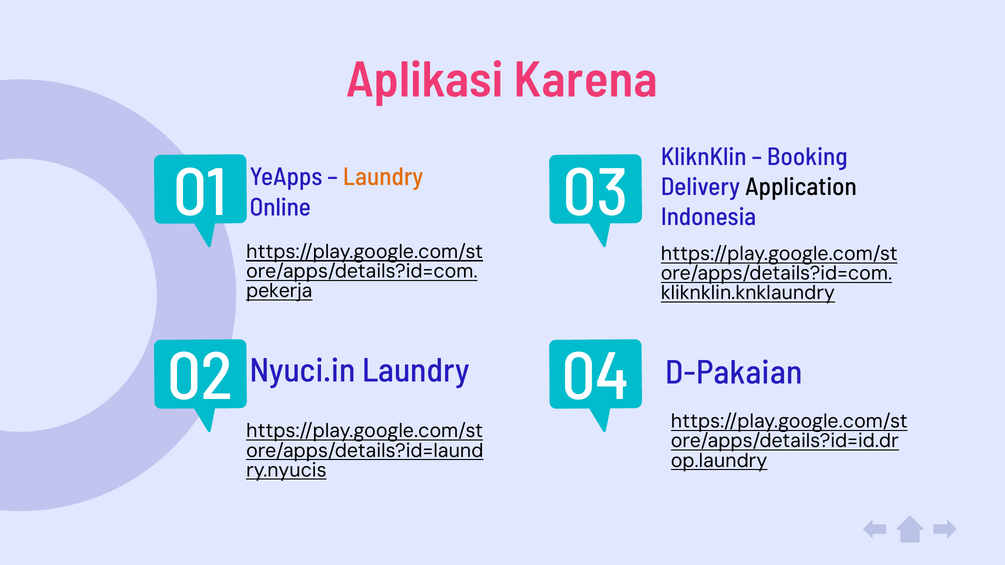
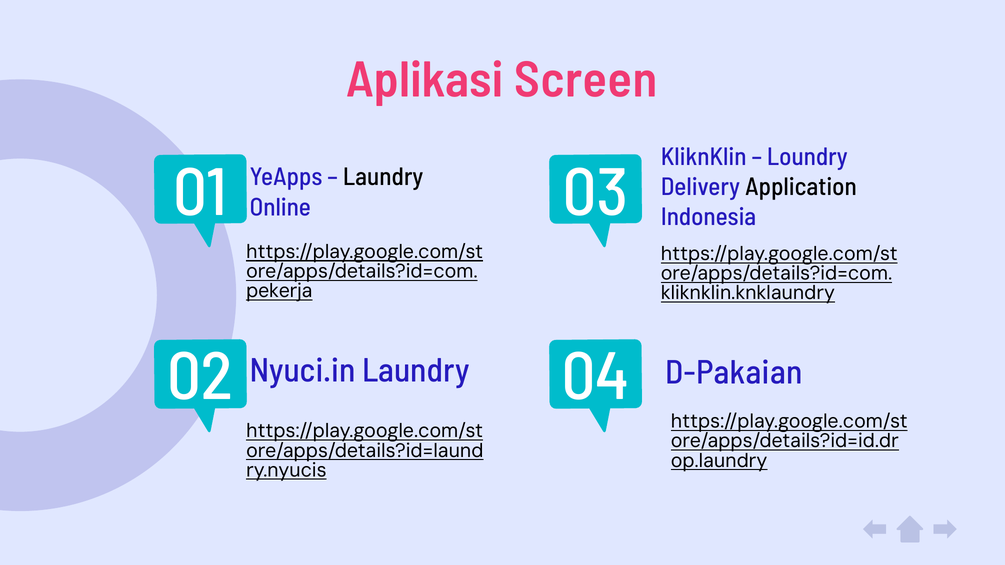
Karena: Karena -> Screen (586, 80)
Booking: Booking -> Loundry (807, 157)
Laundry colour: orange -> black (383, 177)
